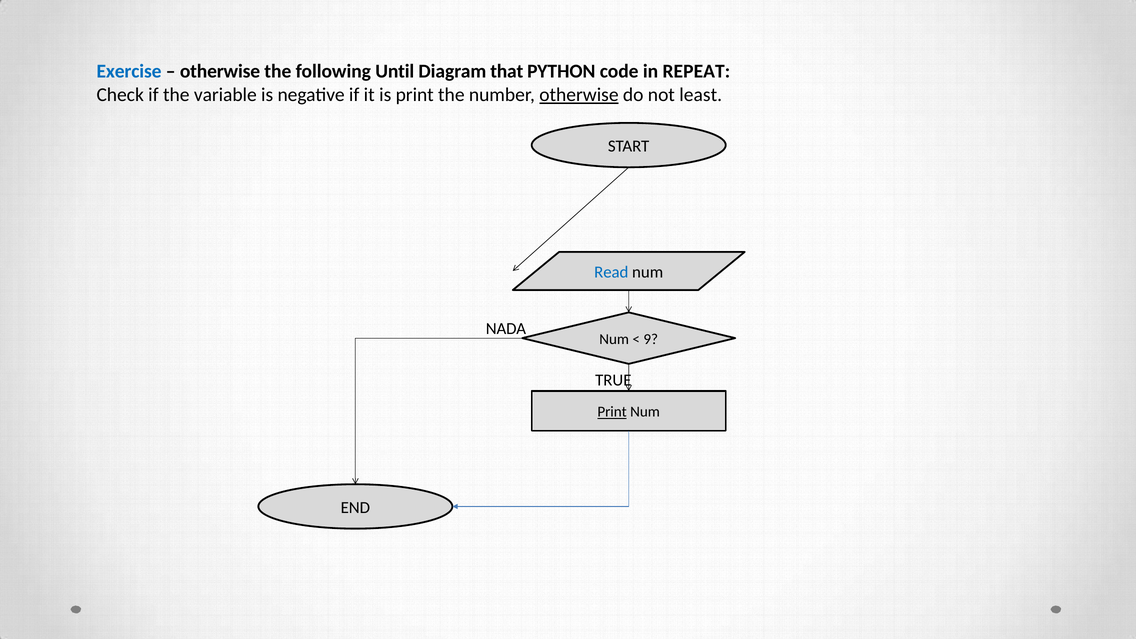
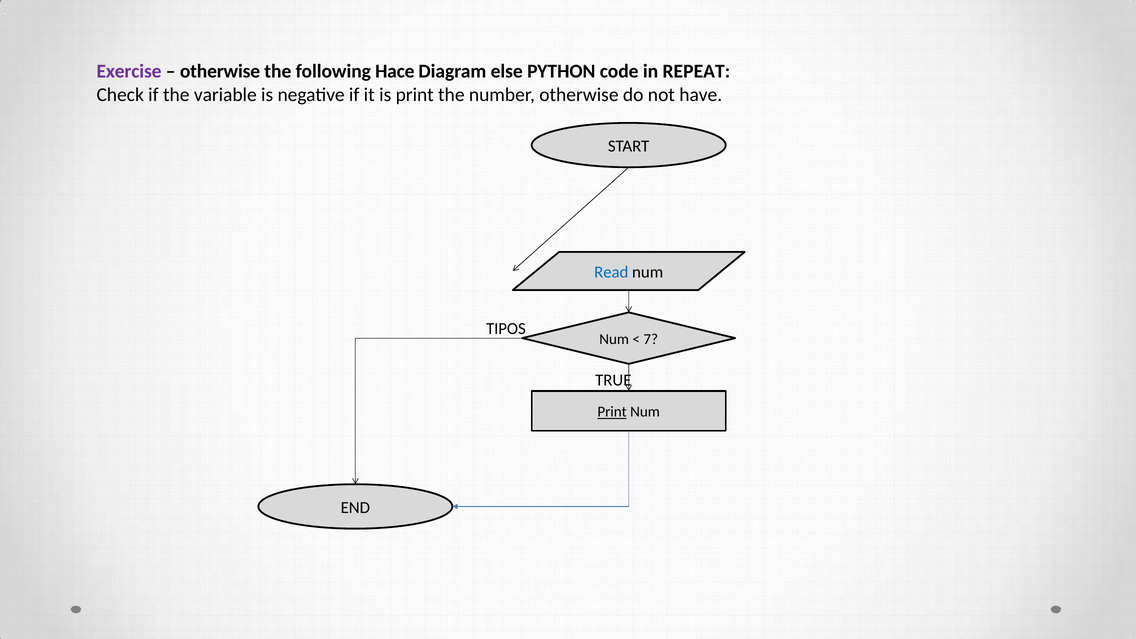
Exercise colour: blue -> purple (129, 71)
Until: Until -> Hace (395, 71)
that: that -> else (507, 71)
otherwise underline: present -> none (579, 95)
least: least -> have (701, 95)
NADA: NADA -> TIPOS (506, 329)
9: 9 -> 7 (651, 339)
